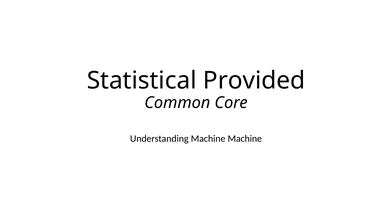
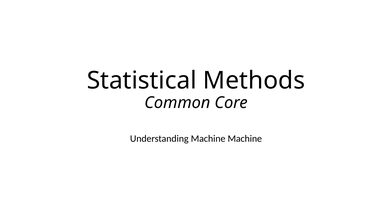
Provided: Provided -> Methods (254, 80)
